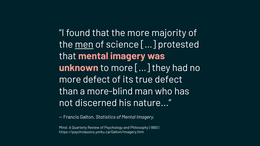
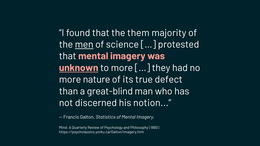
the more: more -> them (138, 33)
unknown underline: none -> present (79, 68)
more defect: defect -> nature (97, 80)
more-blind: more-blind -> great-blind (110, 91)
nature: nature -> notion (152, 103)
